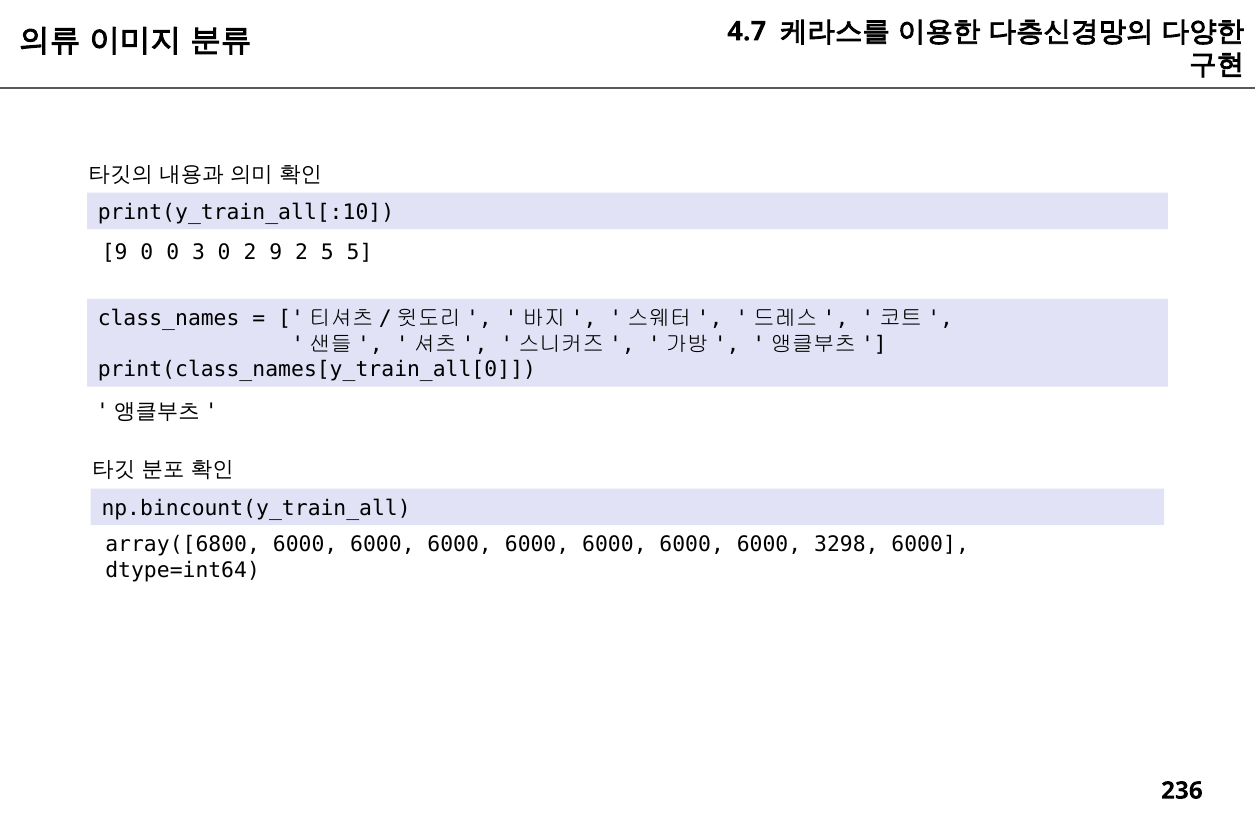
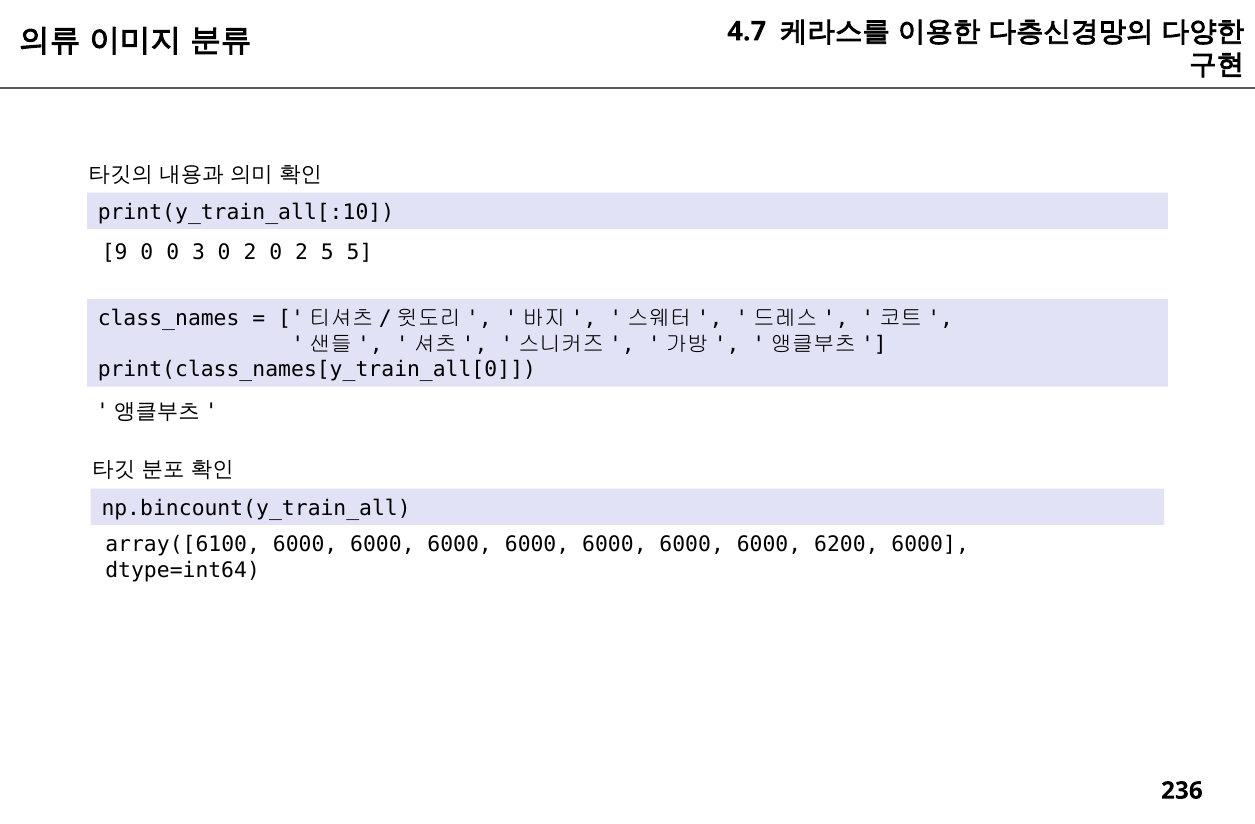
2 9: 9 -> 0 (276, 252)
array([6800: array([6800 -> array([6100 (183, 545)
3298: 3298 -> 6200 (846, 545)
